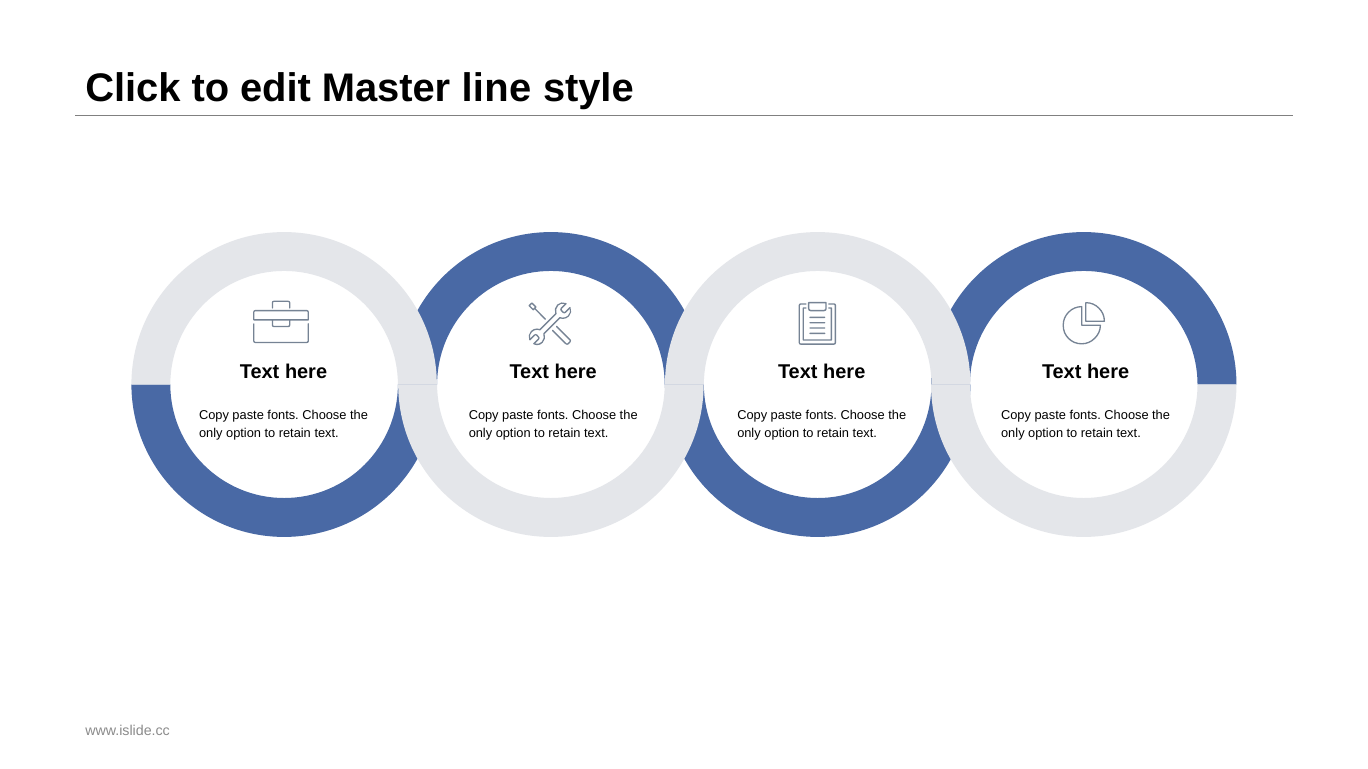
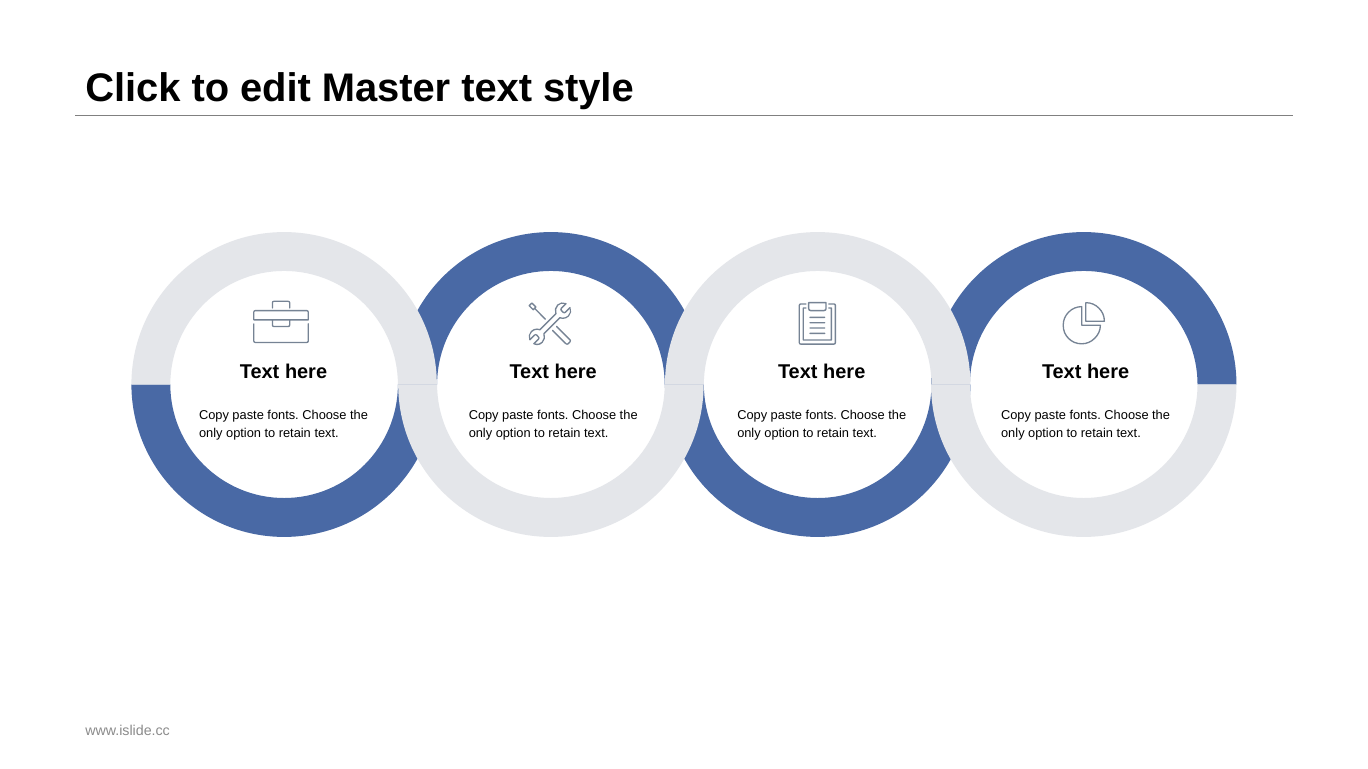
Master line: line -> text (497, 88)
